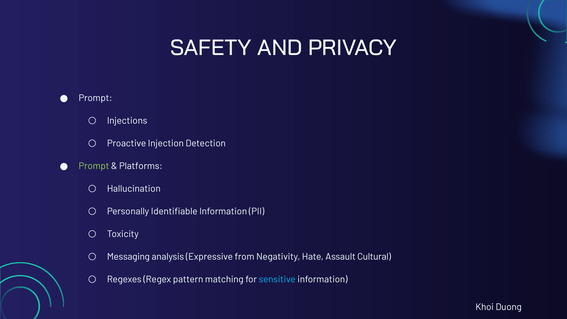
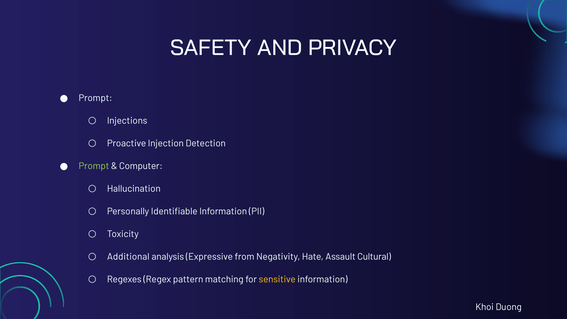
Platforms: Platforms -> Computer (141, 166)
Messaging: Messaging -> Additional (128, 257)
sensitive colour: light blue -> yellow (277, 279)
